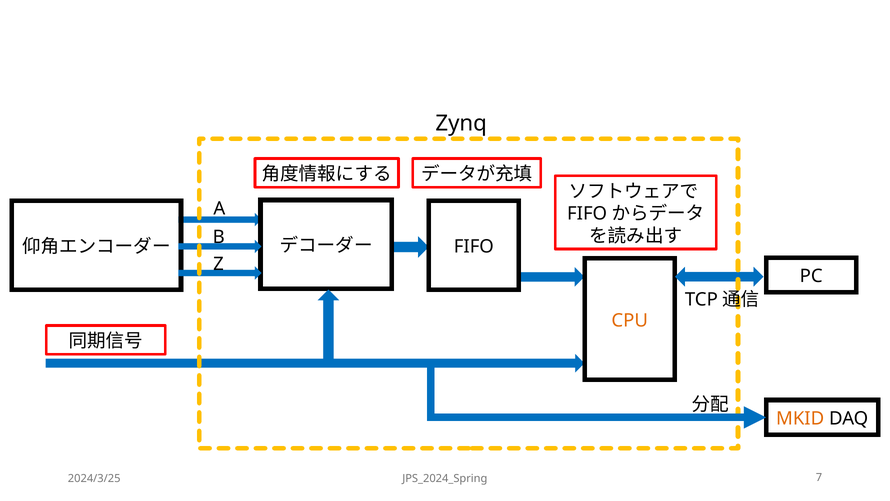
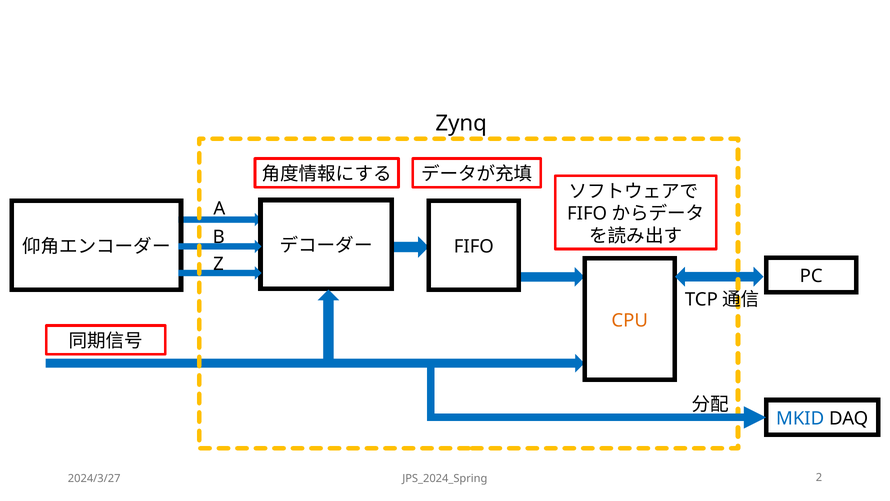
MKID colour: orange -> blue (800, 418)
2024/3/25: 2024/3/25 -> 2024/3/27 (94, 478)
7: 7 -> 2 (819, 477)
